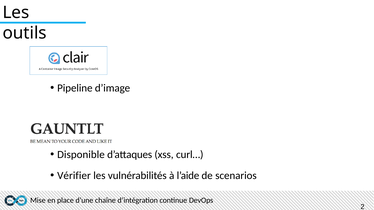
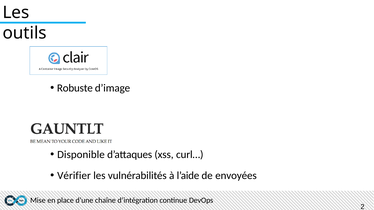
Pipeline: Pipeline -> Robuste (75, 88)
scenarios: scenarios -> envoyées (236, 176)
